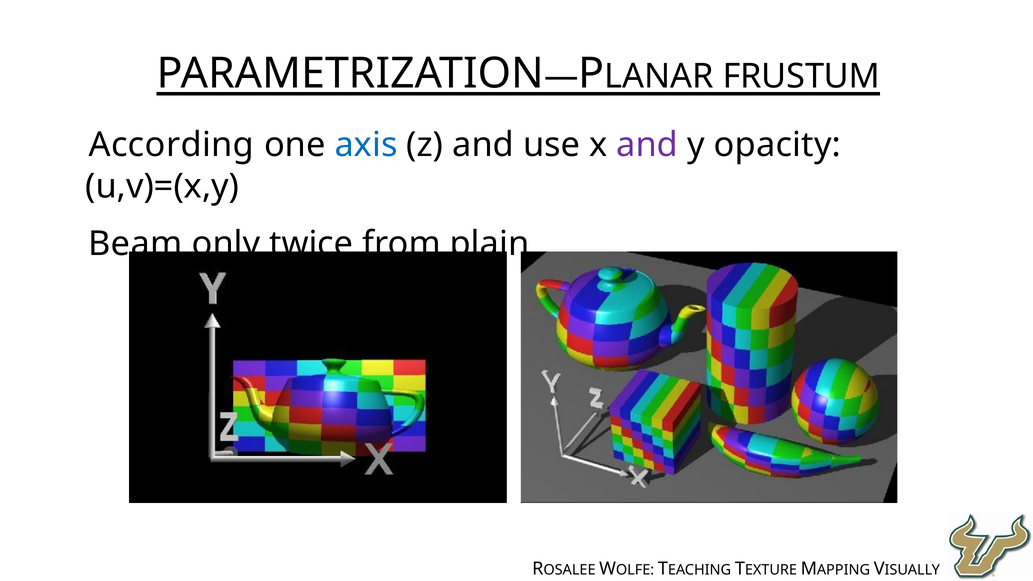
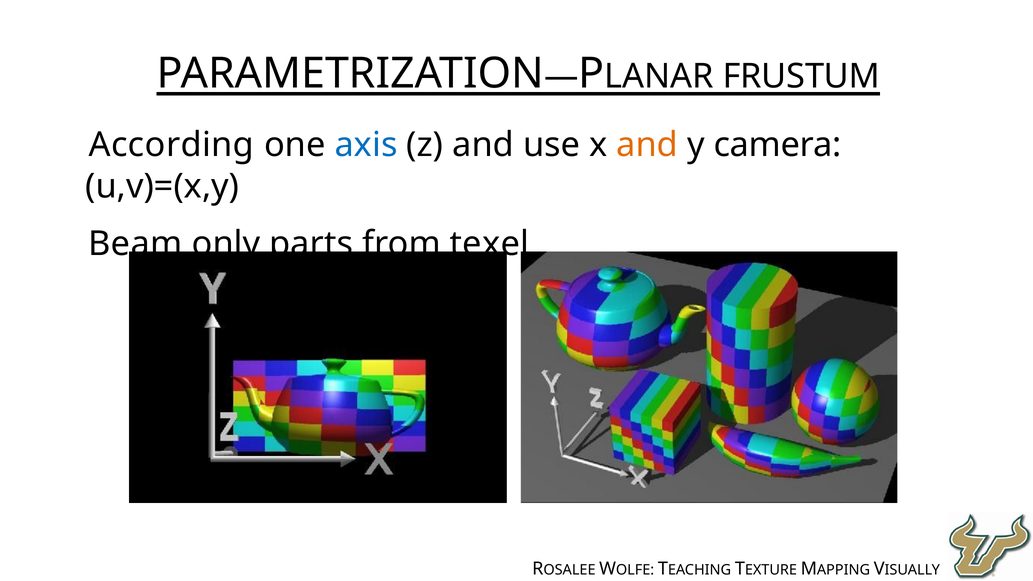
and colour: purple -> orange (647, 145)
opacity: opacity -> camera (778, 145)
twice: twice -> parts (311, 244)
plain: plain -> texel (489, 244)
